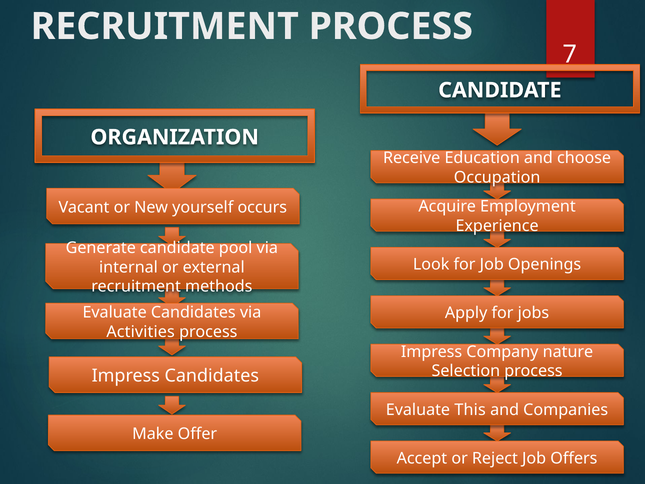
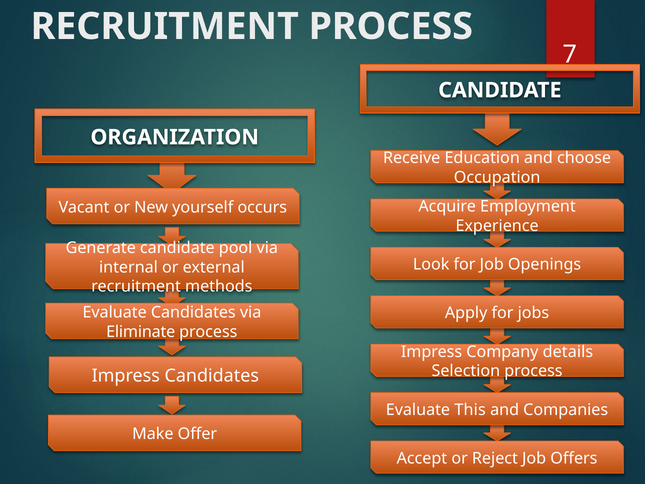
Activities: Activities -> Eliminate (141, 332)
nature: nature -> details (568, 352)
